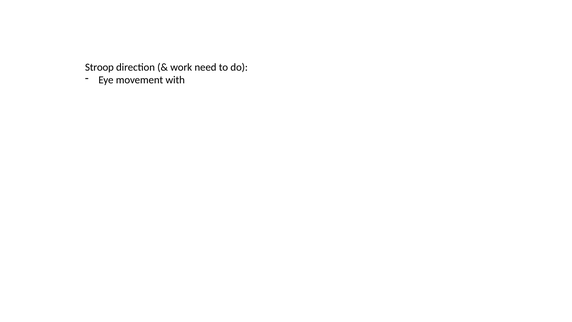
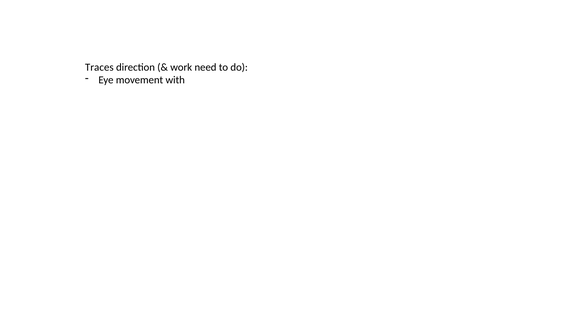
Stroop: Stroop -> Traces (99, 67)
